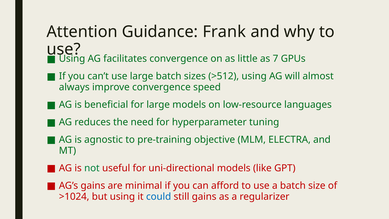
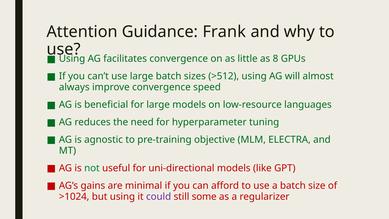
7: 7 -> 8 (275, 59)
could colour: blue -> purple (159, 196)
still gains: gains -> some (204, 196)
